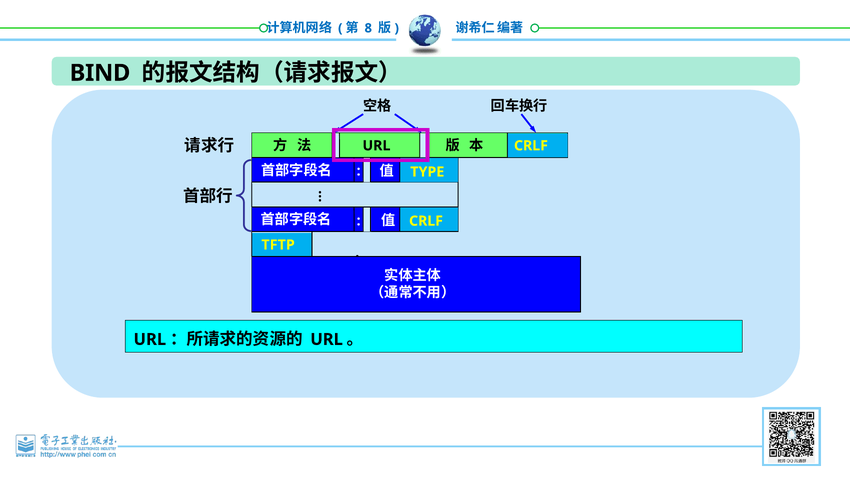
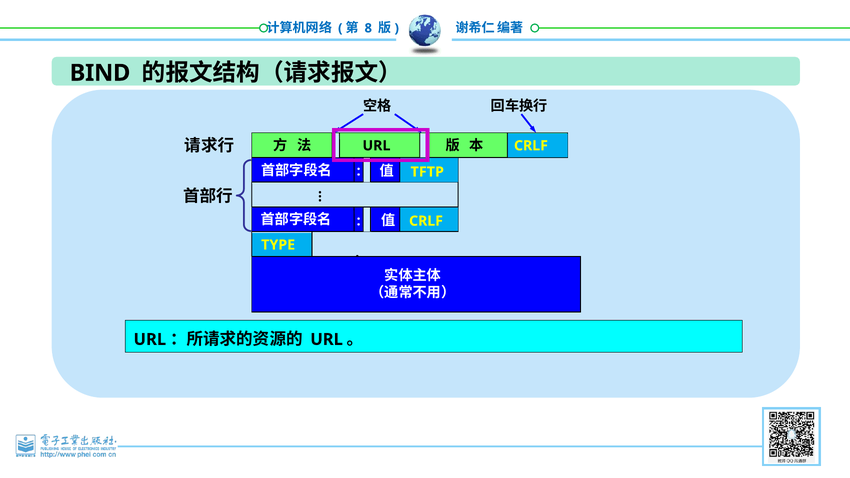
TYPE: TYPE -> TFTP (427, 172)
TFTP: TFTP -> TYPE (278, 245)
